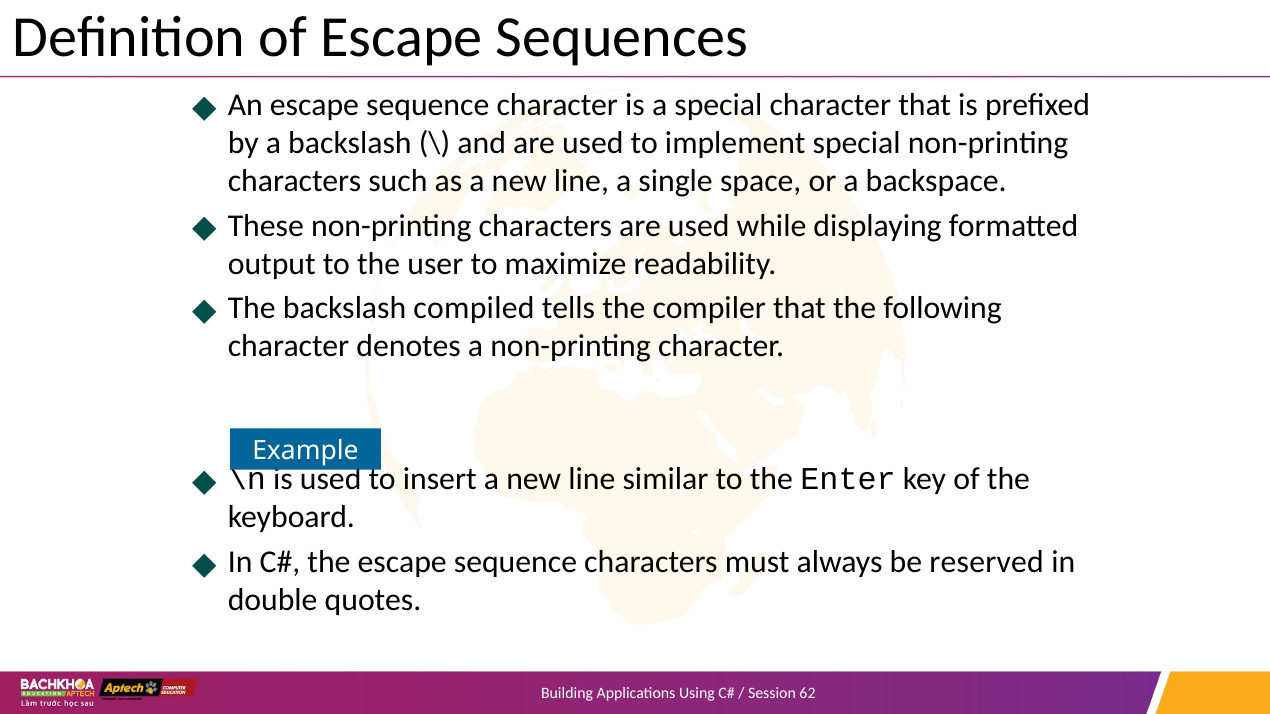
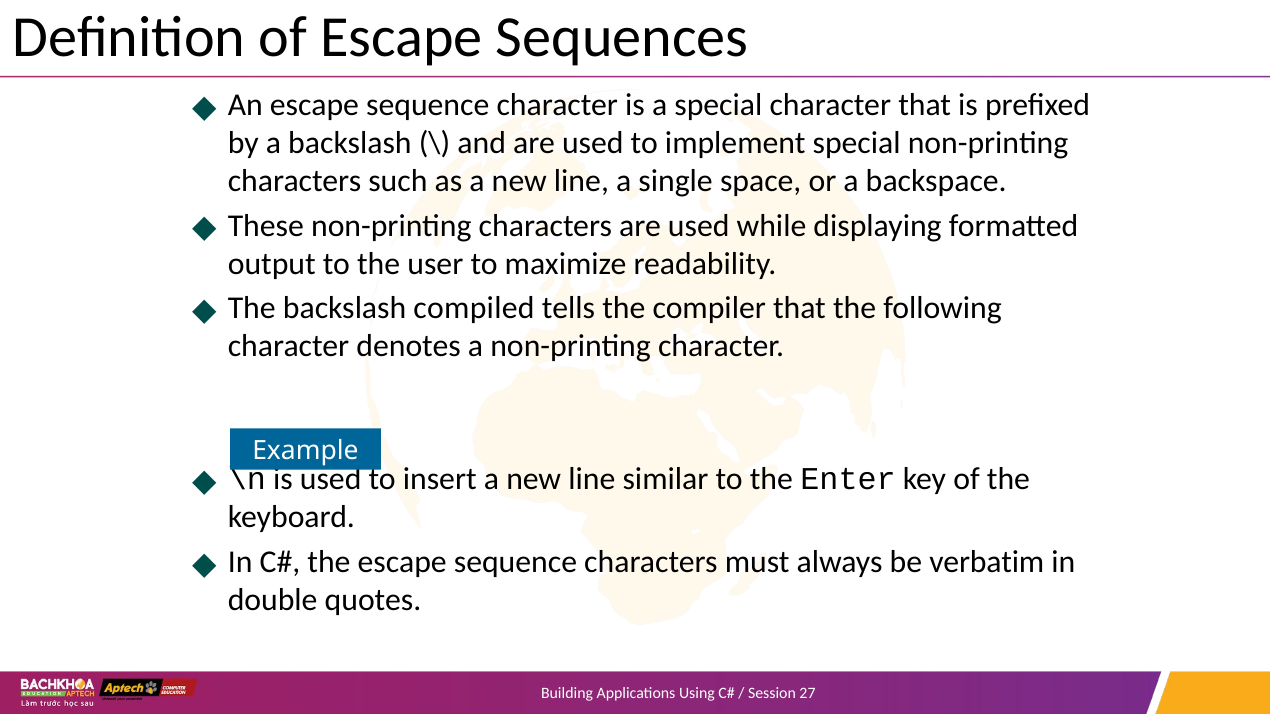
reserved: reserved -> verbatim (987, 562)
62: 62 -> 27 (808, 693)
